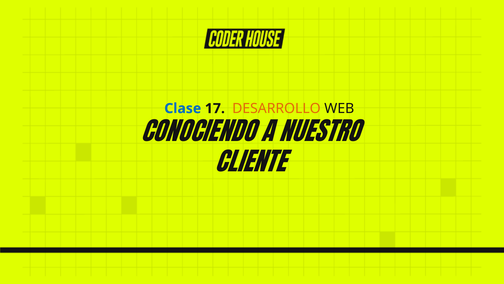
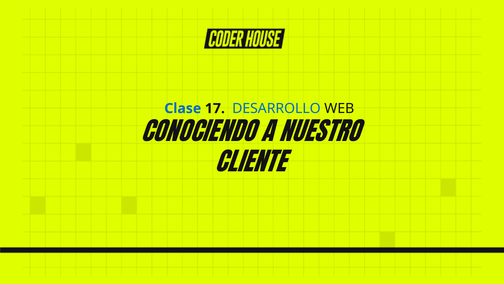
DESARROLLO colour: orange -> blue (276, 108)
